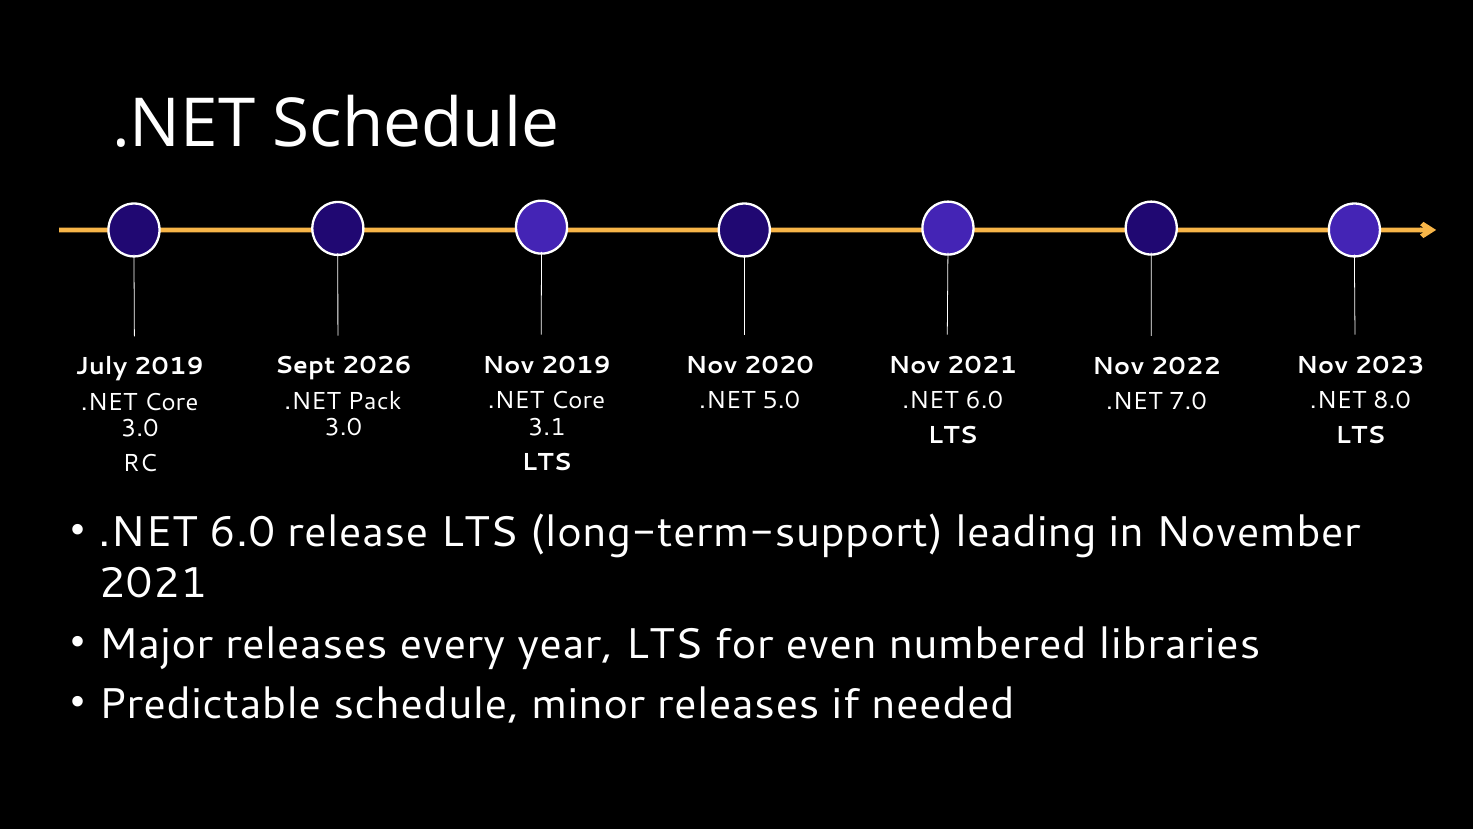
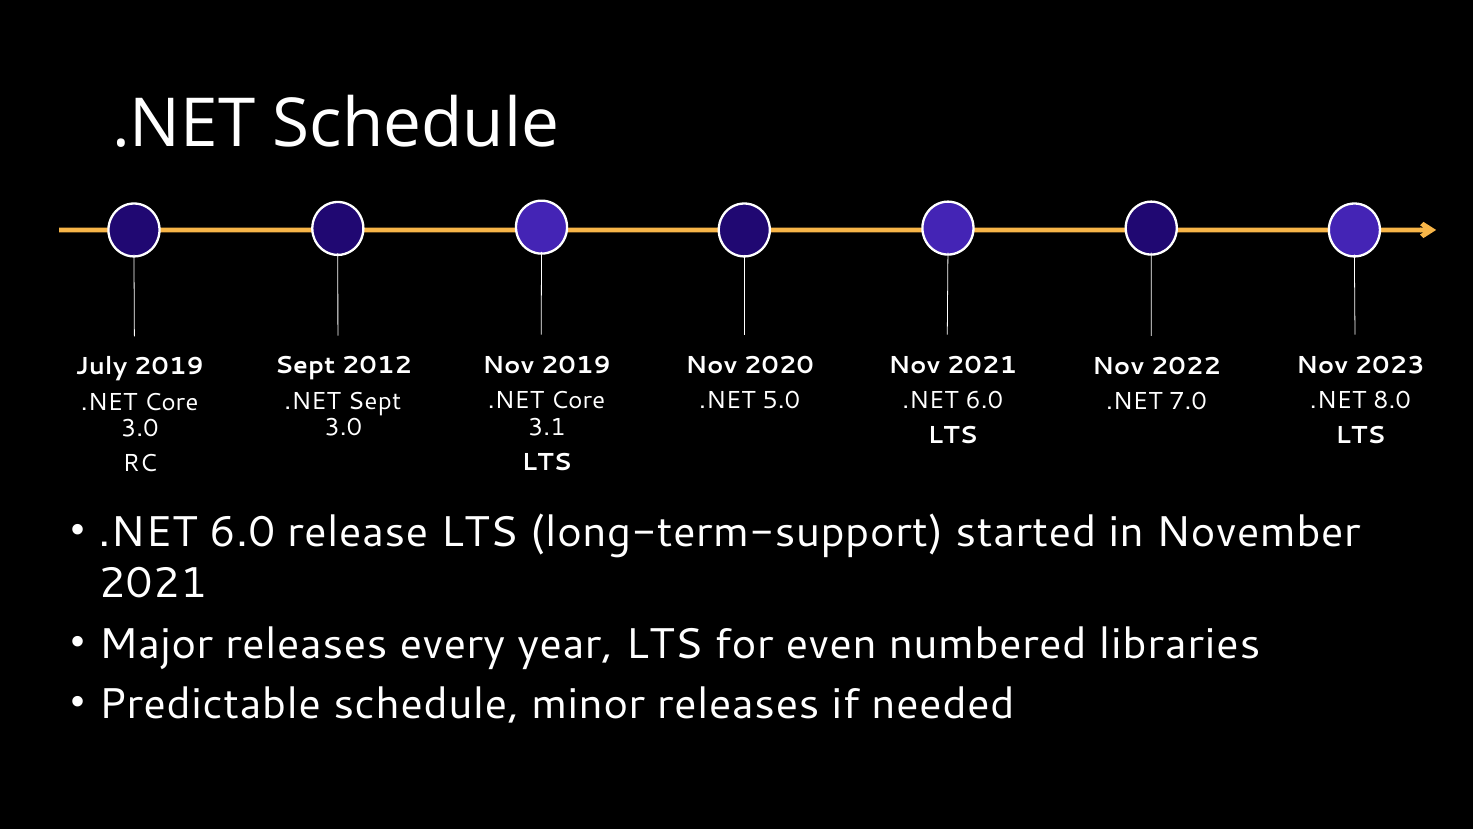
2026: 2026 -> 2012 (377, 366)
.NET Pack: Pack -> Sept (375, 401)
leading: leading -> started (1026, 532)
